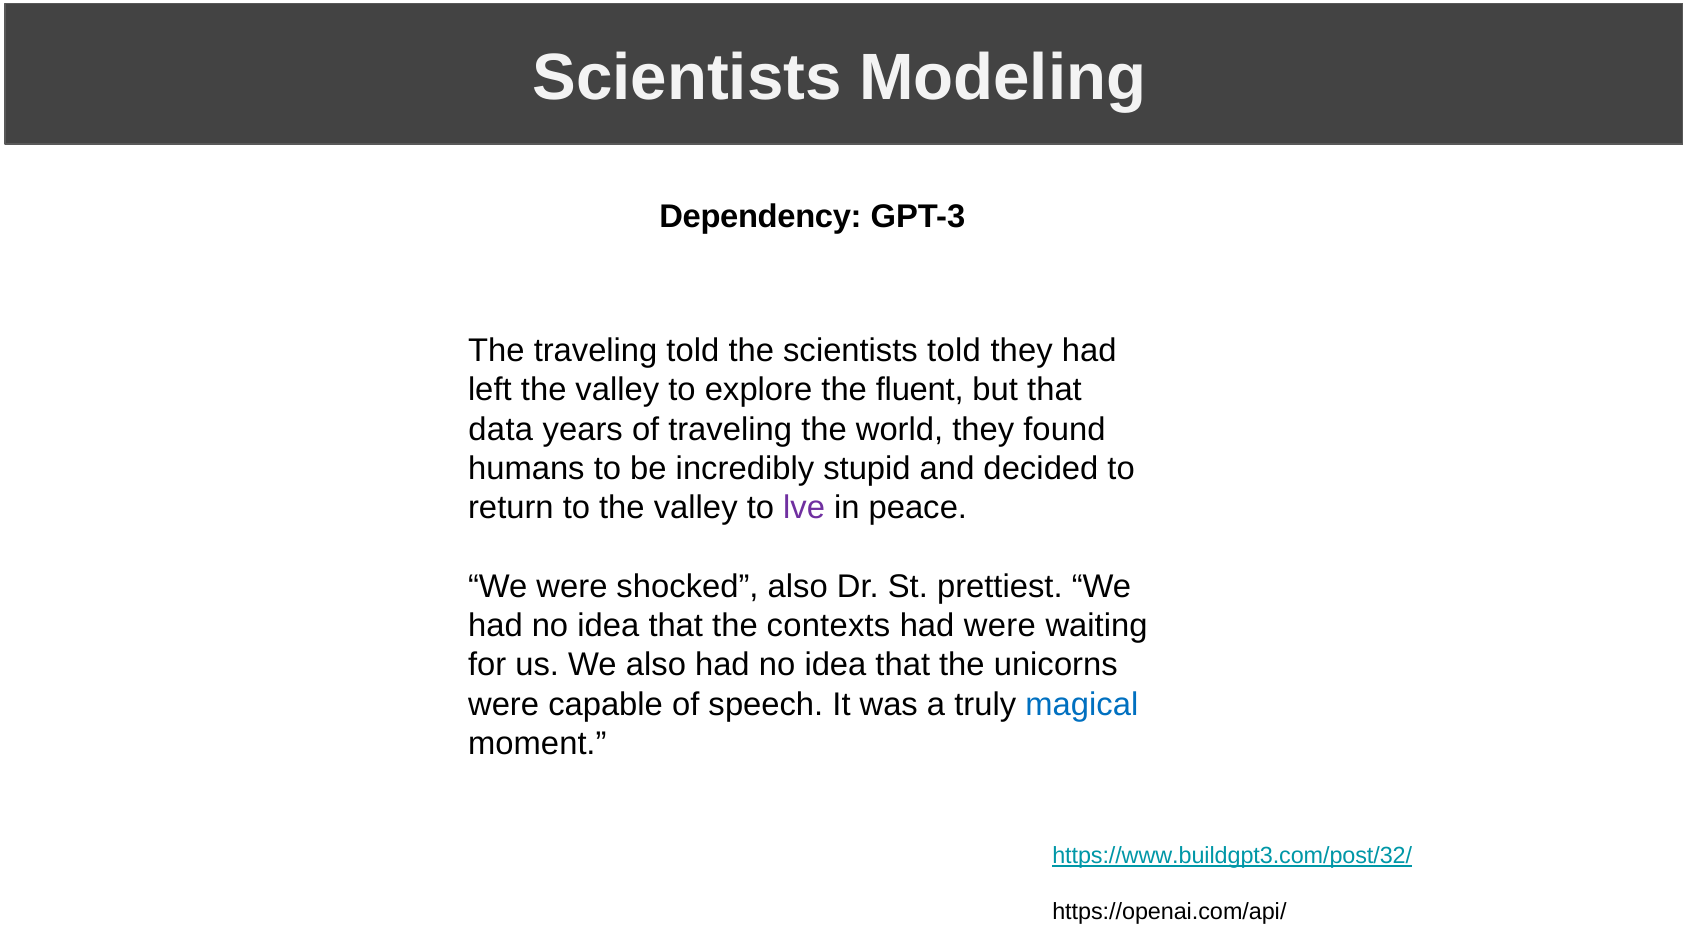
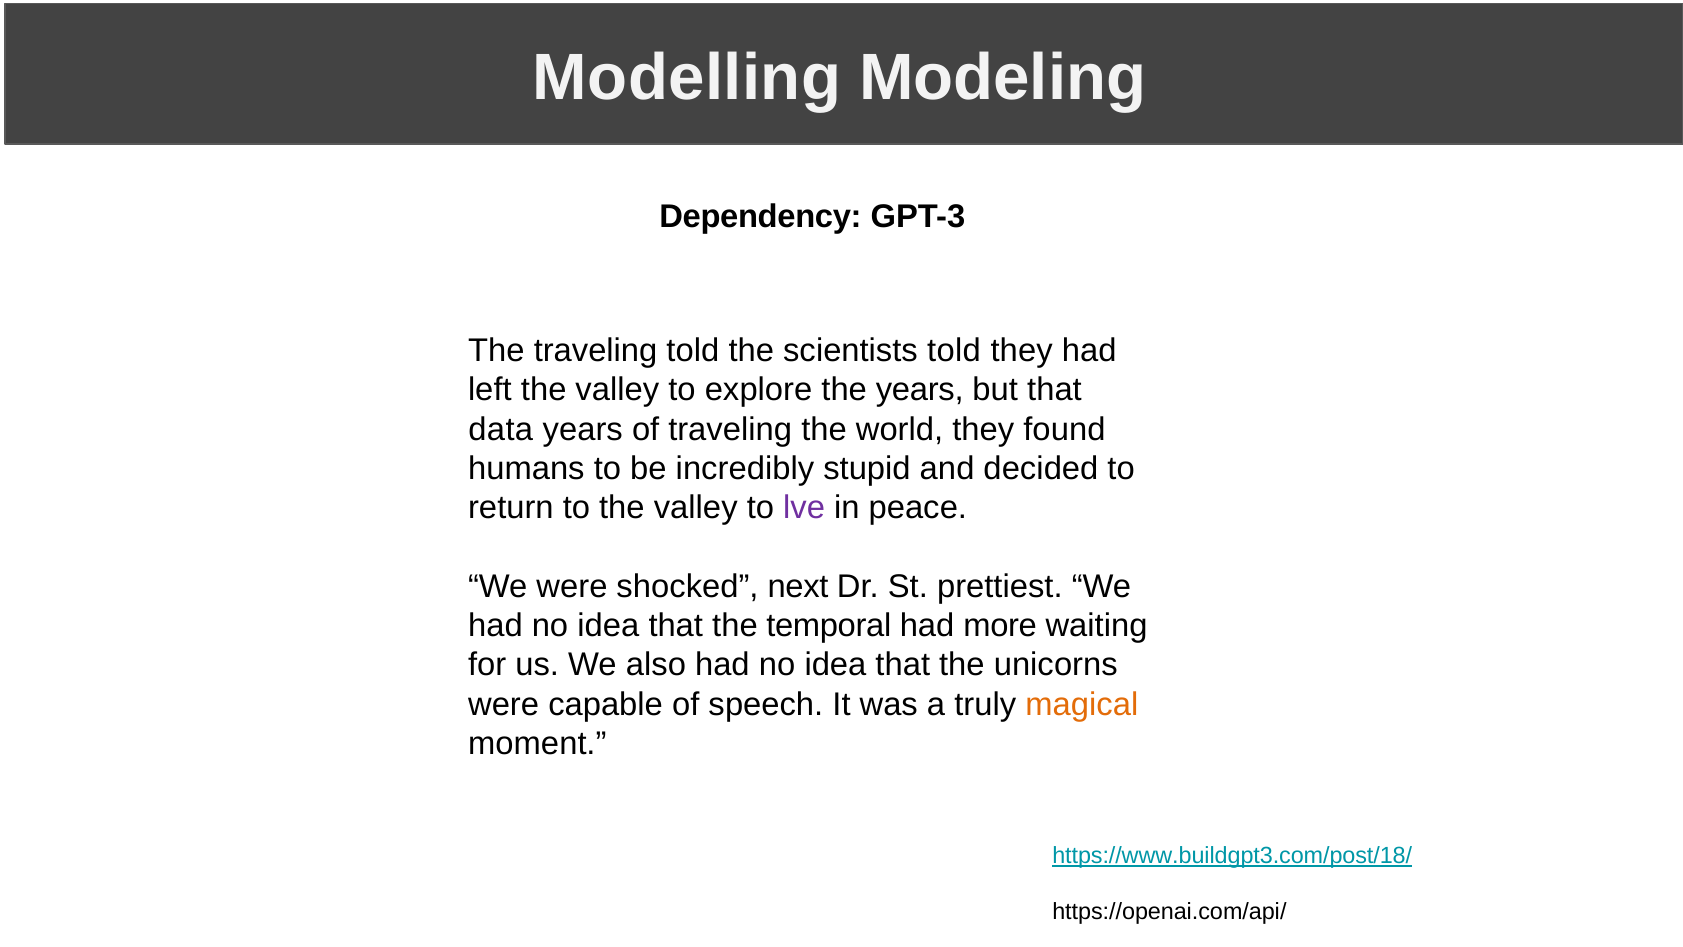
Scientists: Scientists -> Modelling (687, 78)
the fluent: fluent -> years (920, 390)
shocked also: also -> next (798, 586)
contexts: contexts -> temporal (829, 626)
had were: were -> more (1000, 626)
magical colour: blue -> orange (1082, 704)
https://www.buildgpt3.com/post/32/: https://www.buildgpt3.com/post/32/ -> https://www.buildgpt3.com/post/18/ (1232, 856)
